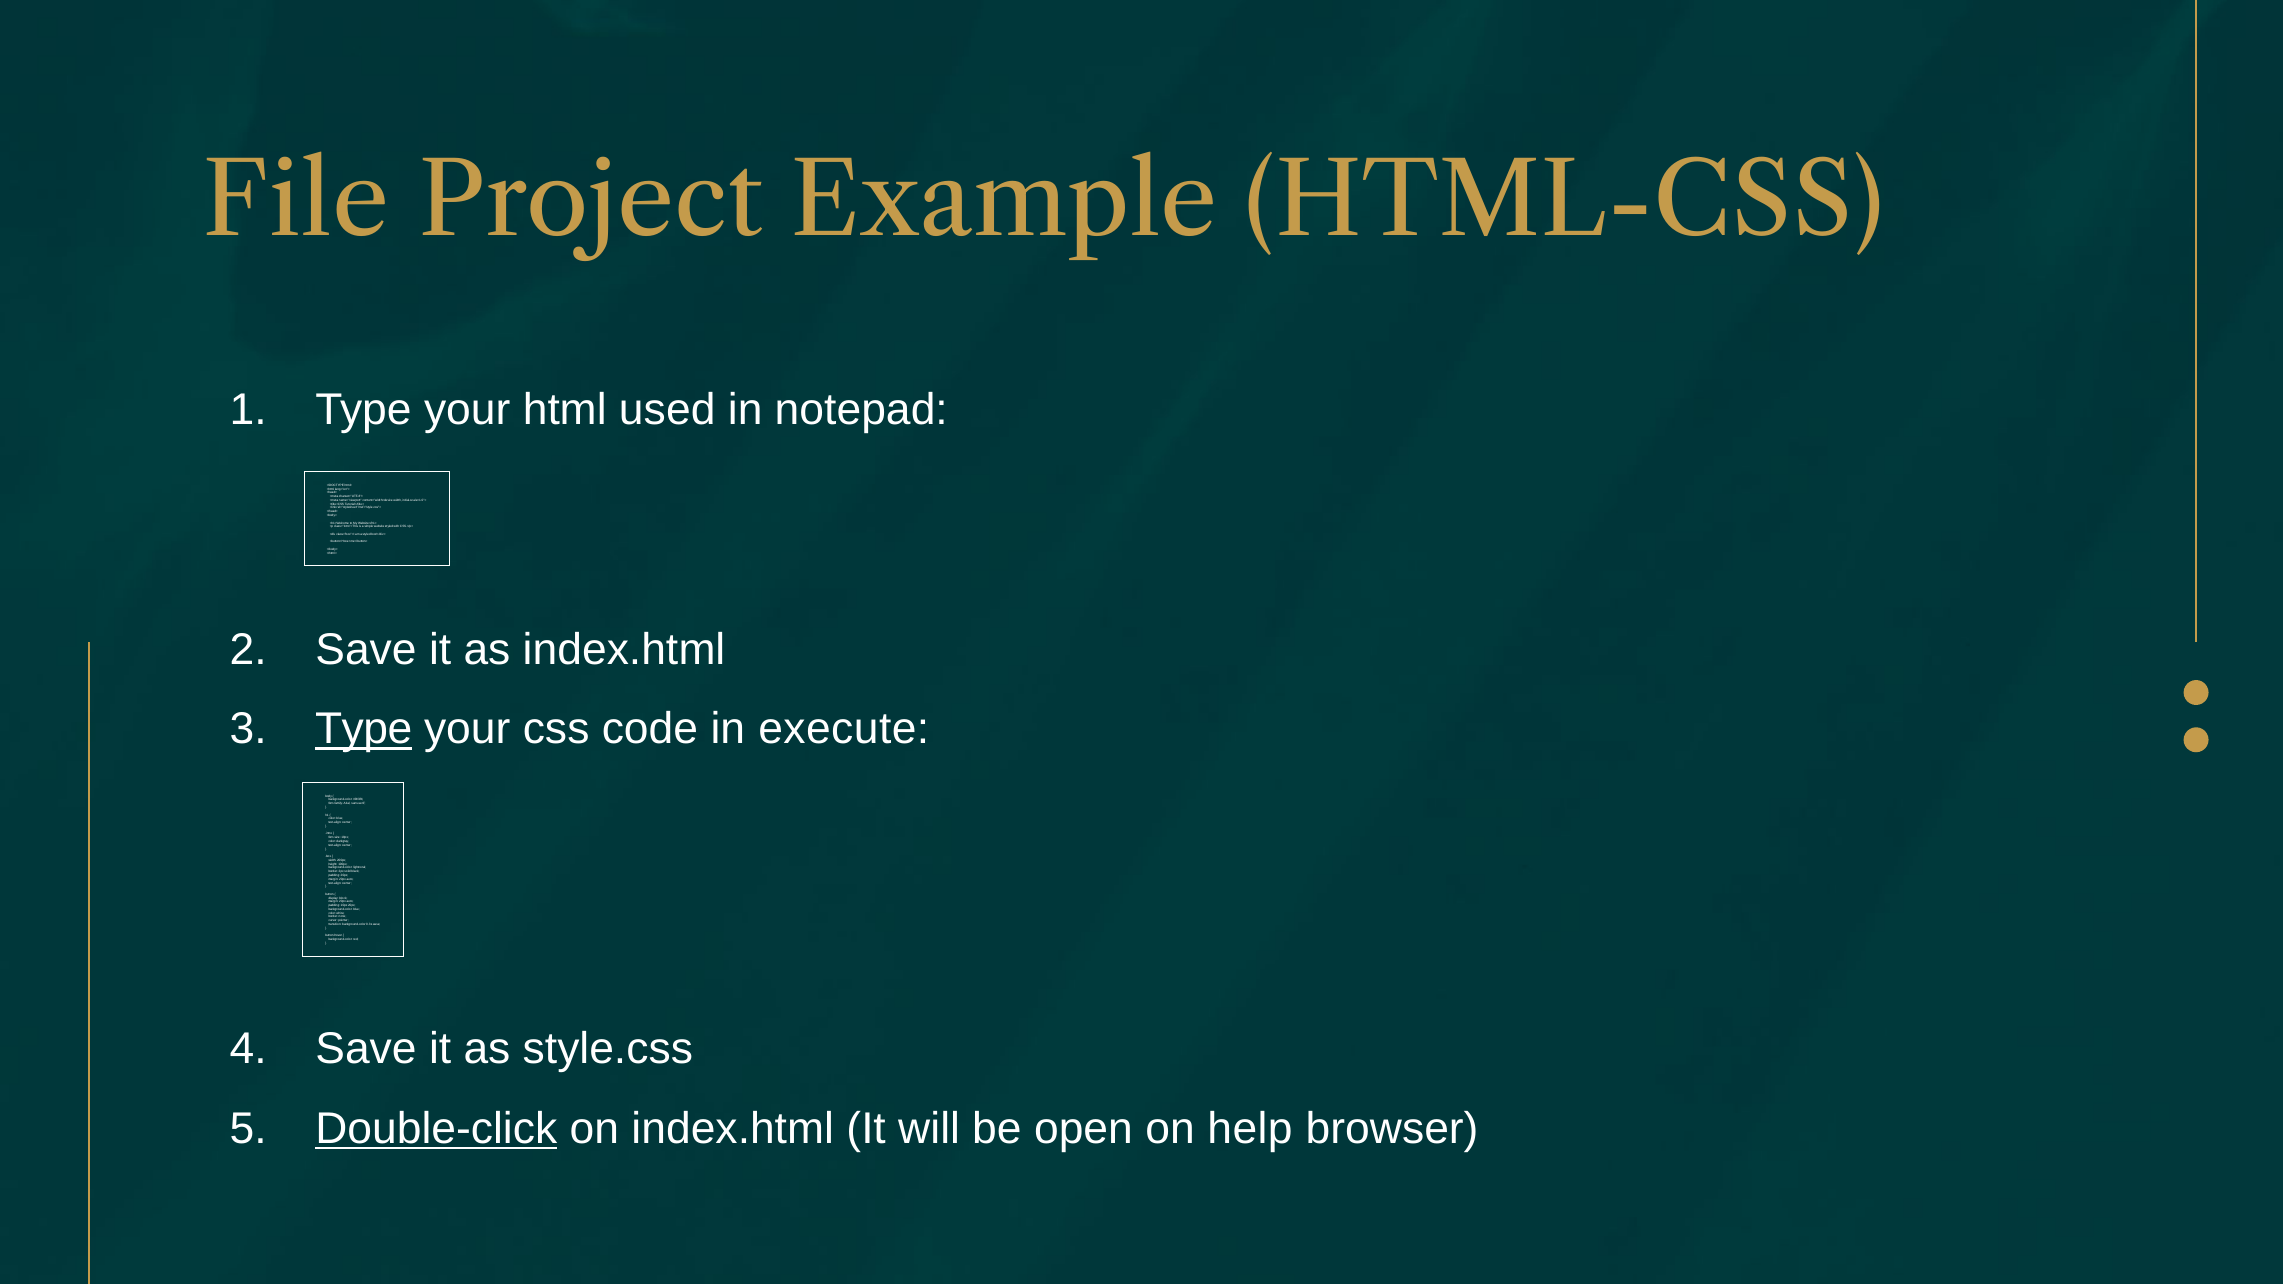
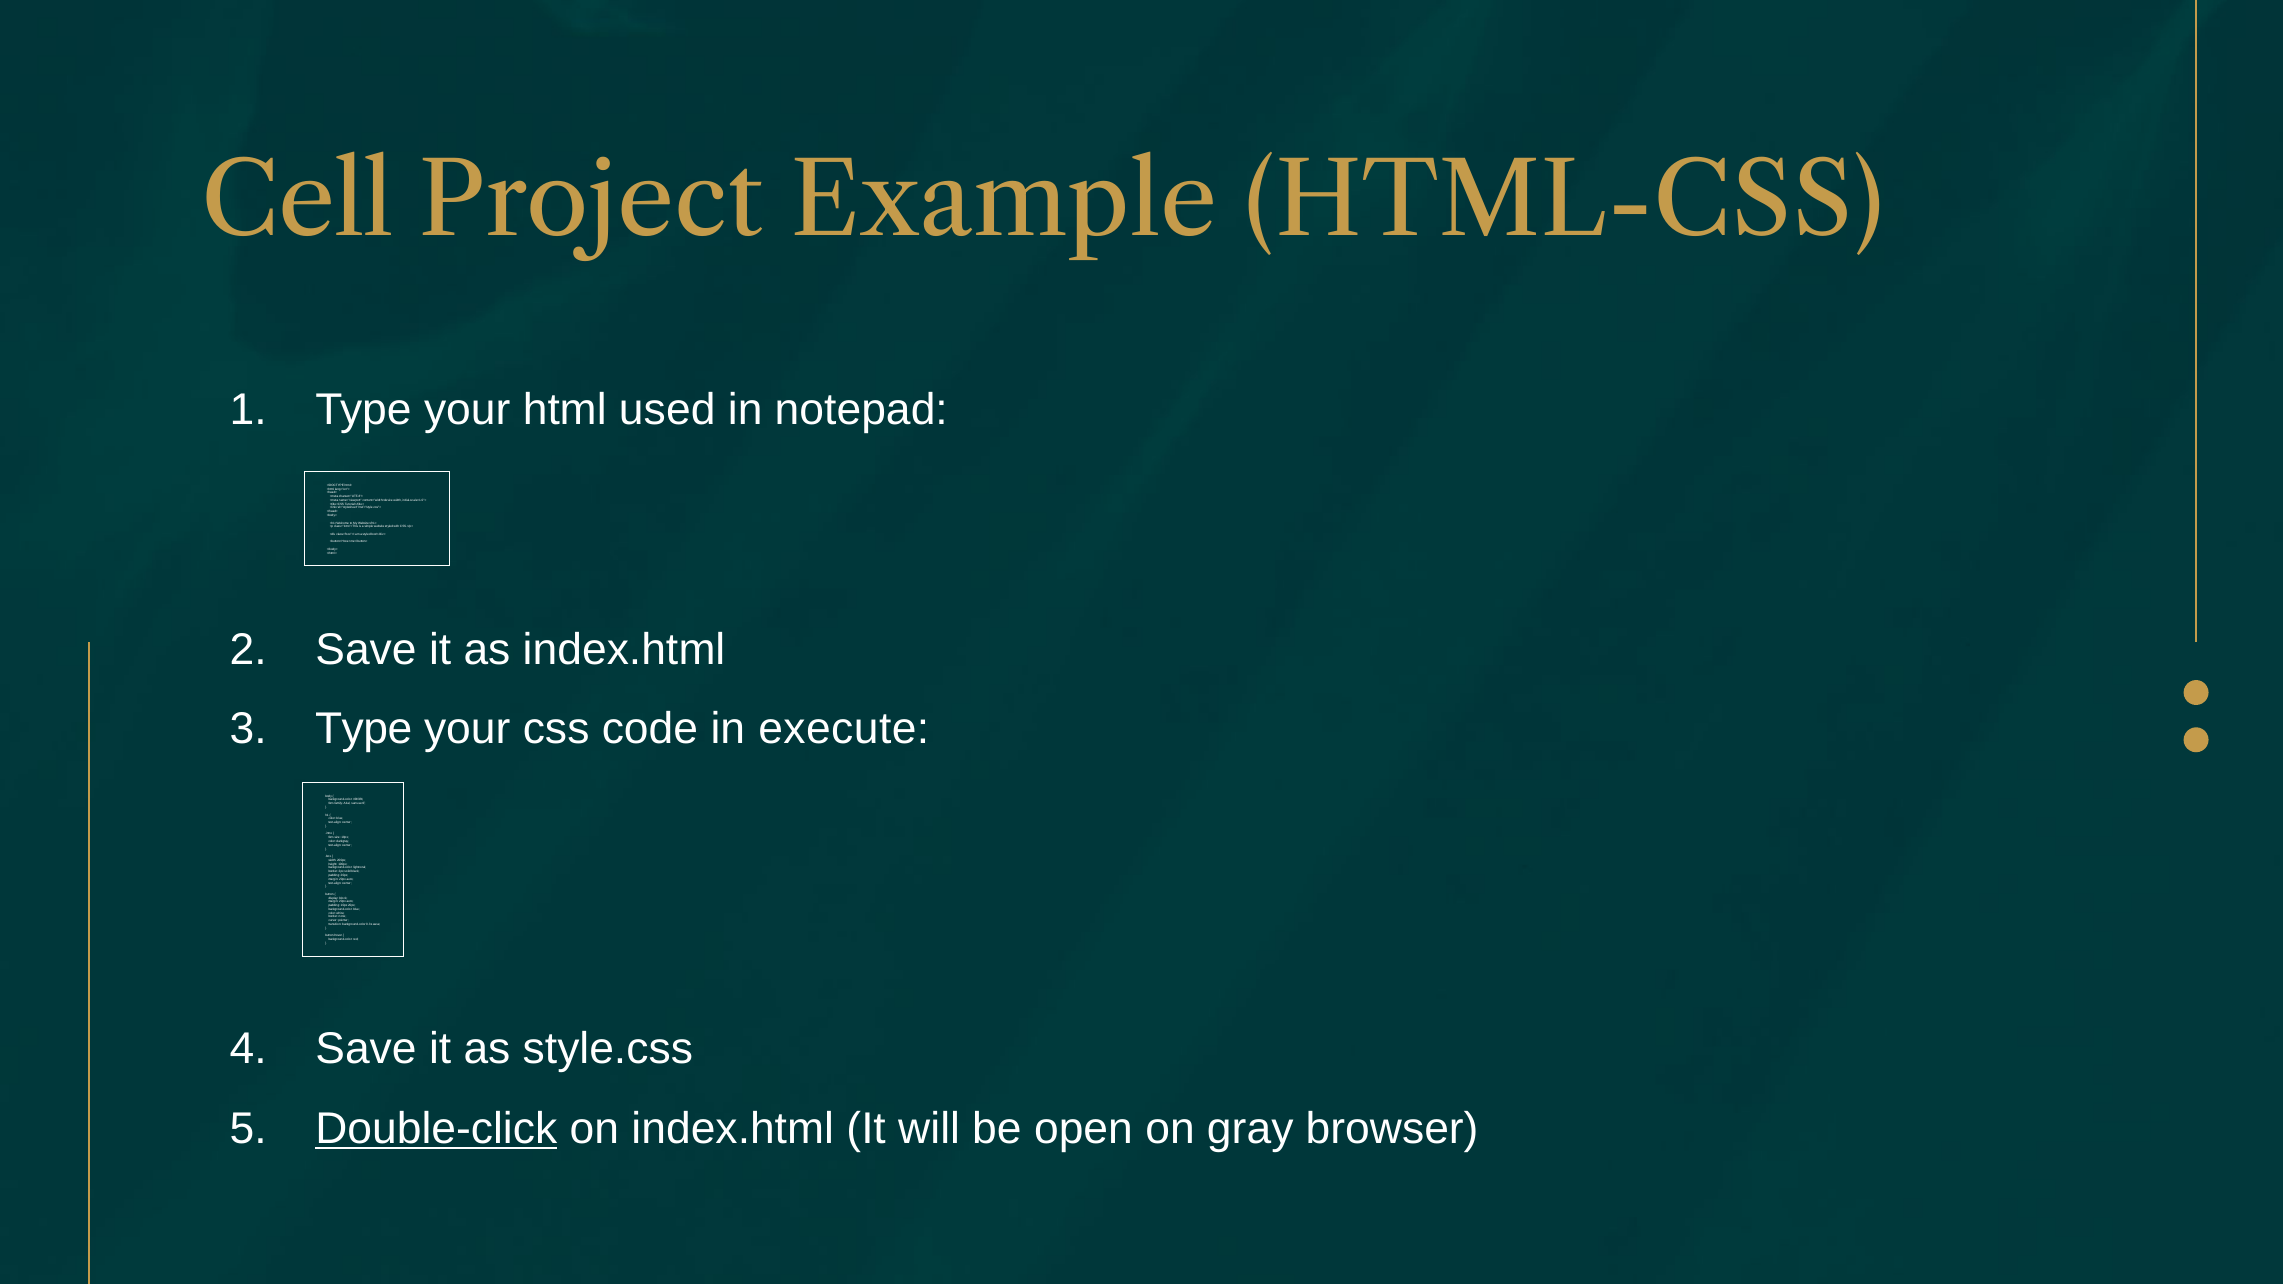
File: File -> Cell (297, 202)
Type underline: present -> none (364, 729)
help: help -> gray (1250, 1129)
